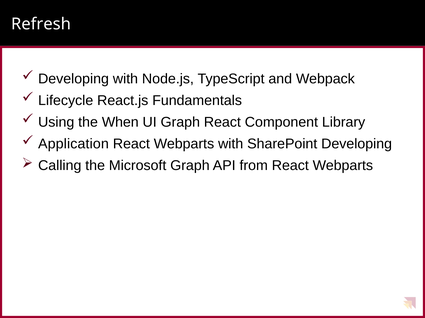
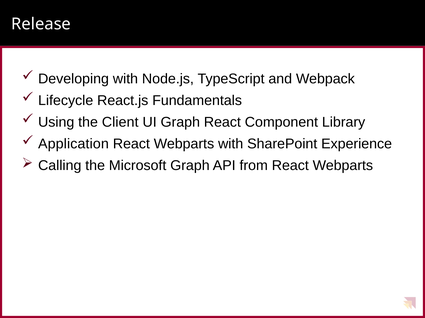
Refresh: Refresh -> Release (41, 24)
When: When -> Client (120, 122)
SharePoint Developing: Developing -> Experience (357, 144)
